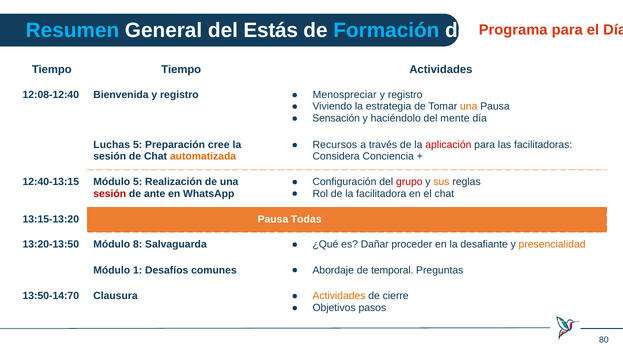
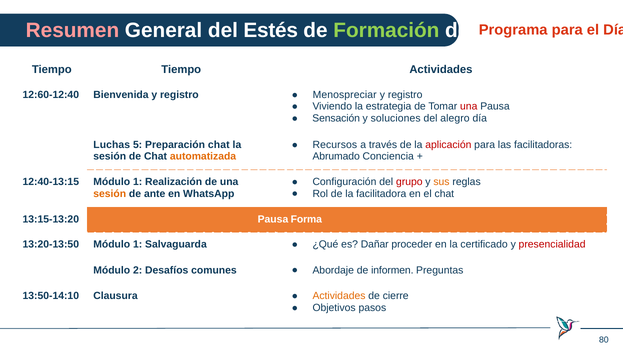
Resumen colour: light blue -> pink (72, 30)
Estás: Estás -> Estés (271, 30)
Formación colour: light blue -> light green (386, 30)
12:08-12:40: 12:08-12:40 -> 12:60-12:40 (51, 95)
una colour: orange -> red (469, 107)
haciéndolo: haciéndolo -> soluciones (396, 118)
mente: mente -> alegro (455, 118)
Preparación cree: cree -> chat (219, 145)
Considera: Considera -> Abrumado (336, 157)
12:40-13:15 Módulo 5: 5 -> 1 (138, 182)
sesión colour: red -> orange (110, 194)
Todas: Todas -> Forma (306, 220)
13:20-13:50 Módulo 8: 8 -> 1 (138, 245)
desafiante: desafiante -> certificado (484, 245)
presencialidad colour: orange -> red (552, 245)
Módulo 1: 1 -> 2 (138, 270)
temporal: temporal -> informen (392, 270)
13:50-14:70: 13:50-14:70 -> 13:50-14:10 (51, 296)
